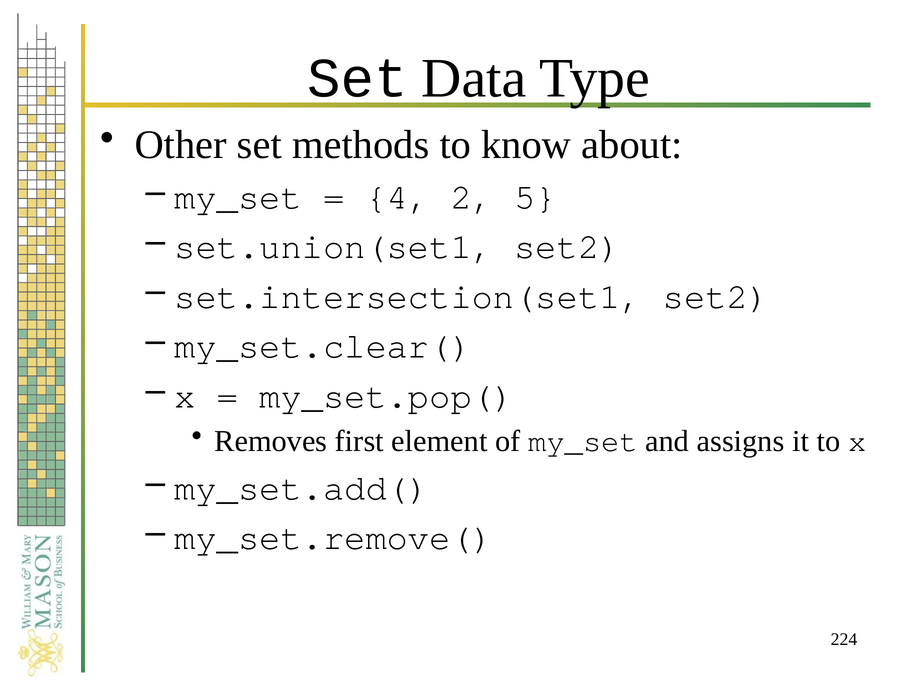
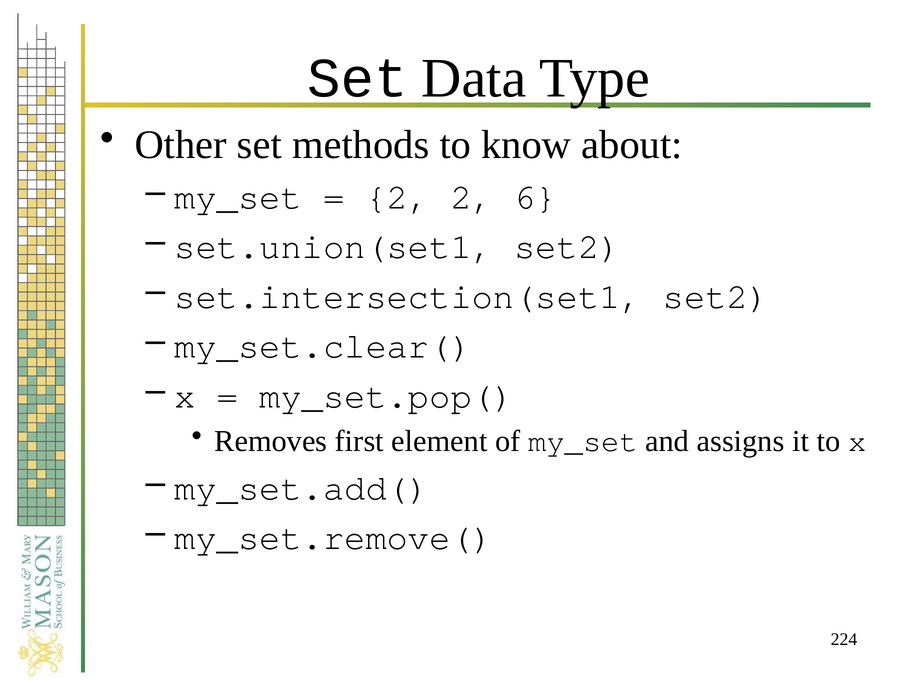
4: 4 -> 2 (397, 197)
5: 5 -> 6 (535, 197)
